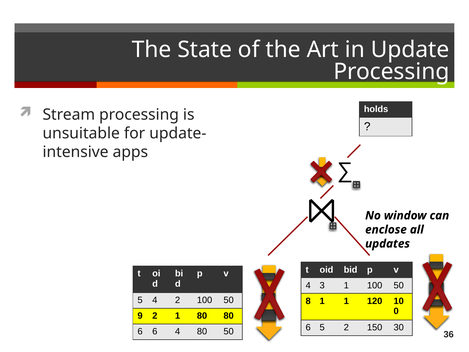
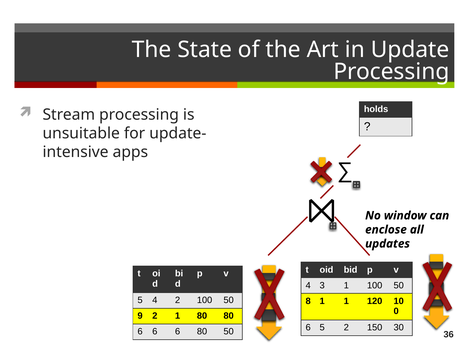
6 6 4: 4 -> 6 (178, 331)
